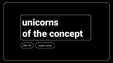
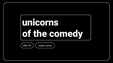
concept: concept -> comedy (66, 34)
